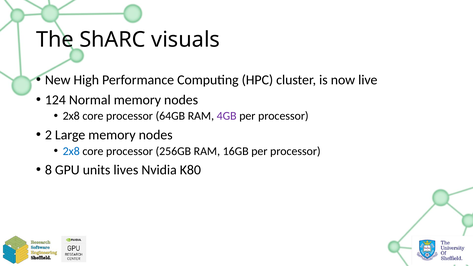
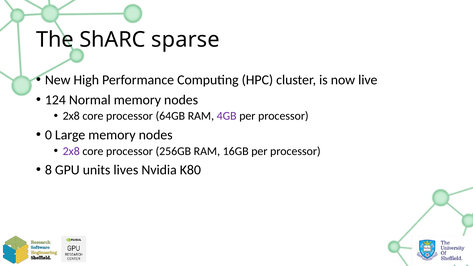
visuals: visuals -> sparse (186, 40)
2: 2 -> 0 (48, 135)
2x8 colour: blue -> purple (71, 151)
